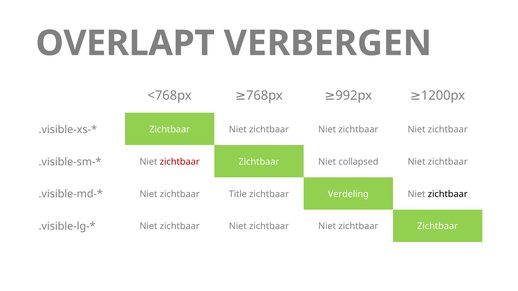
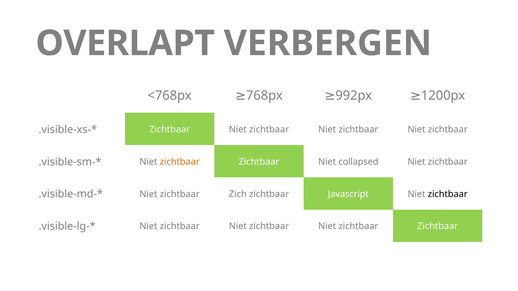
zichtbaar colour: red -> orange (180, 162)
Title: Title -> Zich (238, 194)
Verdeling: Verdeling -> Javascript (348, 194)
